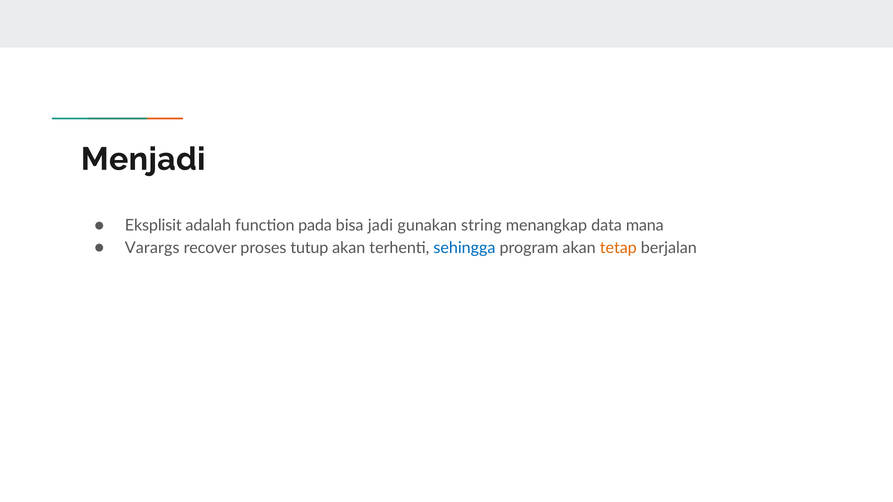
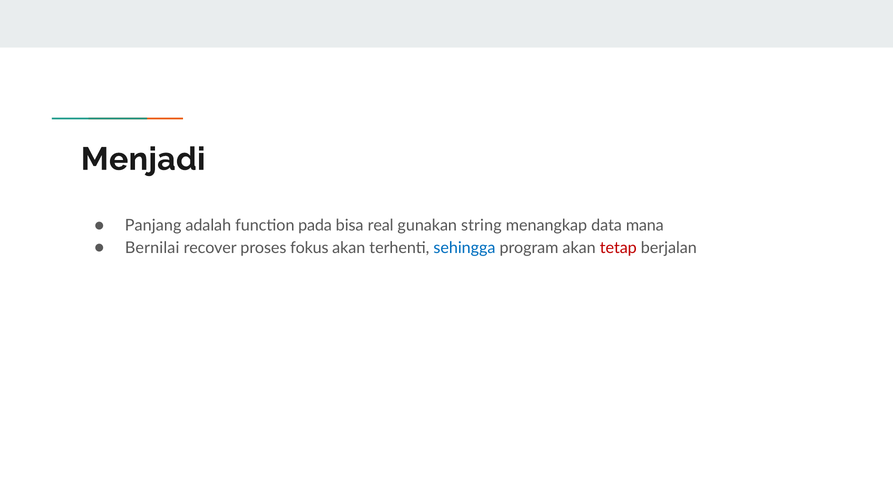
Eksplisit: Eksplisit -> Panjang (153, 226)
jadi: jadi -> real (381, 226)
Varargs: Varargs -> Bernilai (152, 248)
tutup: tutup -> fokus (309, 248)
tetap colour: orange -> red (618, 248)
